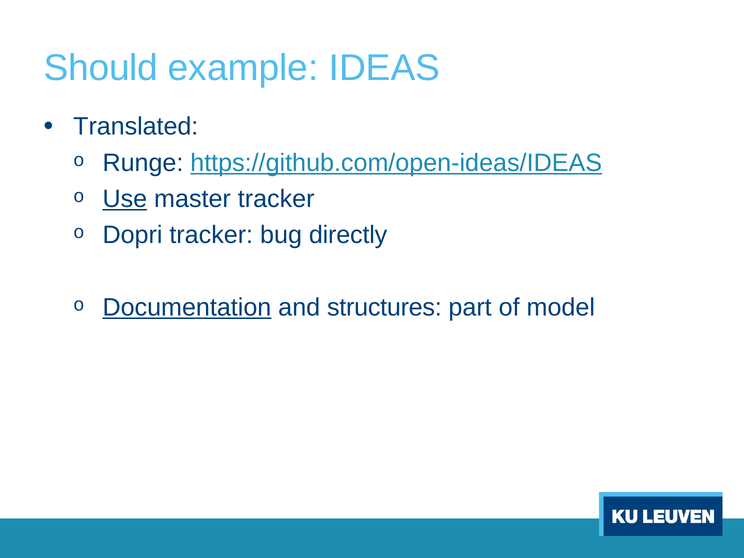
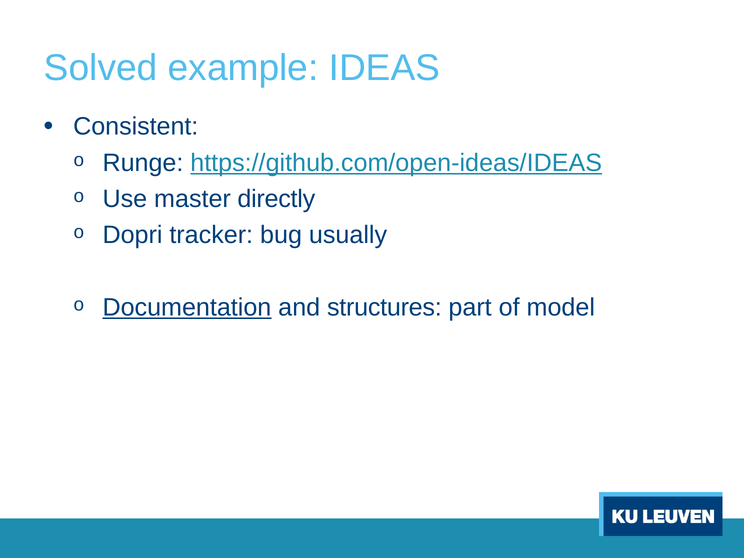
Should: Should -> Solved (101, 68)
Translated: Translated -> Consistent (136, 127)
Use underline: present -> none (125, 199)
master tracker: tracker -> directly (276, 199)
directly: directly -> usually (348, 235)
